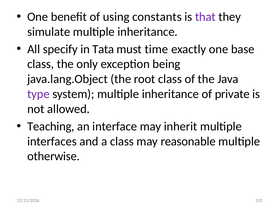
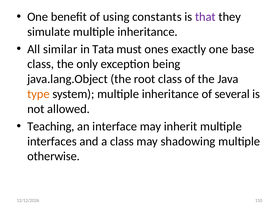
specify: specify -> similar (60, 49)
time: time -> ones (157, 49)
type colour: purple -> orange (38, 94)
private: private -> several (232, 94)
reasonable: reasonable -> shadowing (188, 141)
